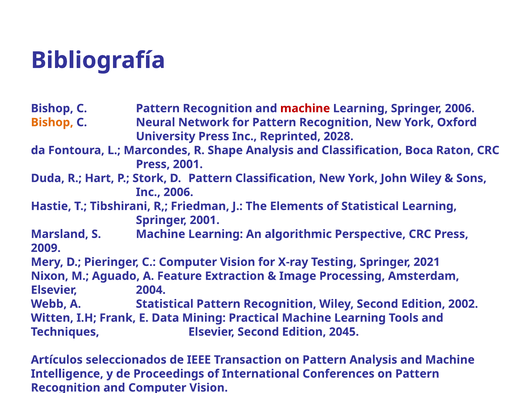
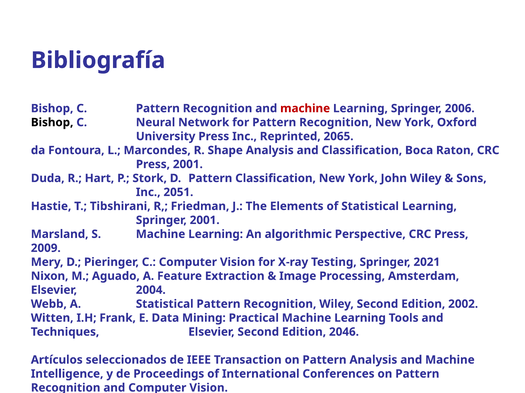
Bishop colour: orange -> black (52, 123)
2028: 2028 -> 2065 (339, 137)
Inc 2006: 2006 -> 2051 (178, 193)
2045: 2045 -> 2046 (344, 333)
